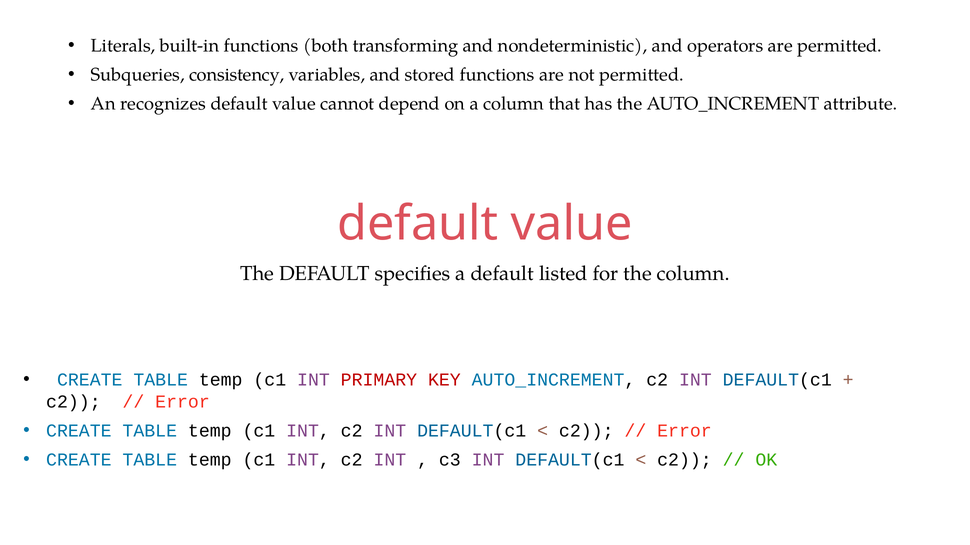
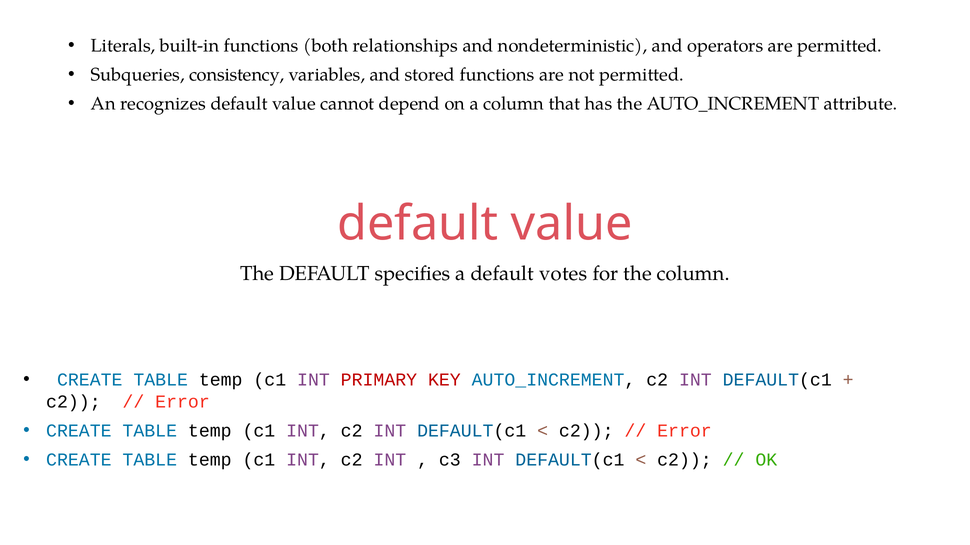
transforming: transforming -> relationships (405, 46)
listed: listed -> votes (563, 274)
